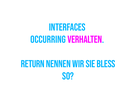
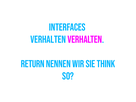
occurring: occurring -> verhalten (48, 39)
bless: bless -> think (106, 64)
